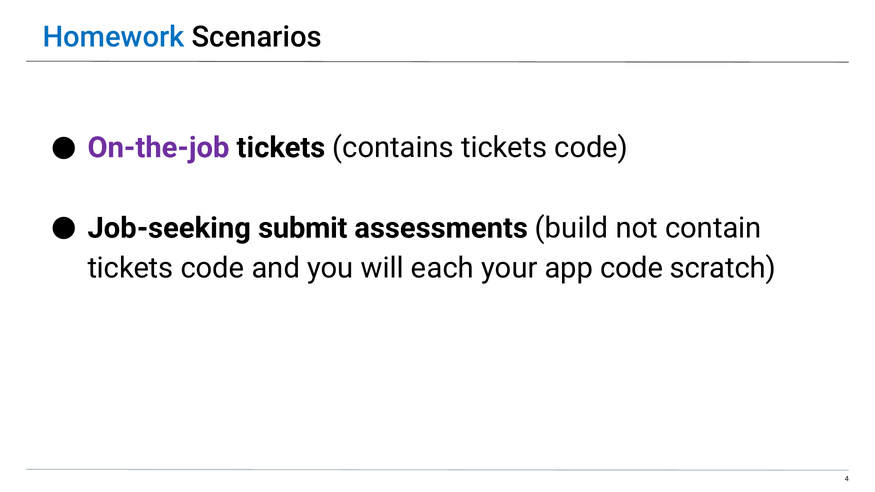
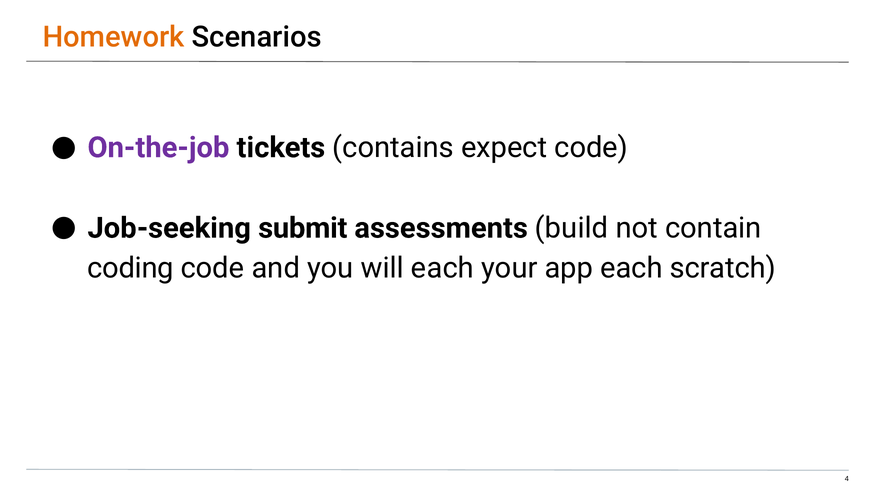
Homework colour: blue -> orange (114, 37)
contains tickets: tickets -> expect (504, 148)
tickets: tickets -> coding (131, 268)
app code: code -> each (632, 268)
